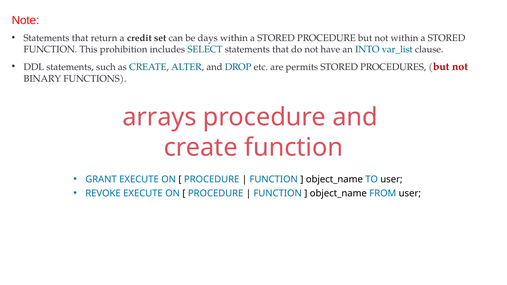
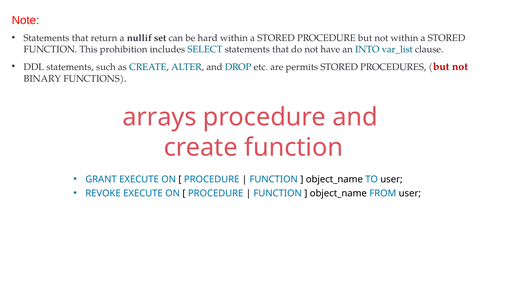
credit: credit -> nullif (139, 38)
days: days -> hard (208, 38)
